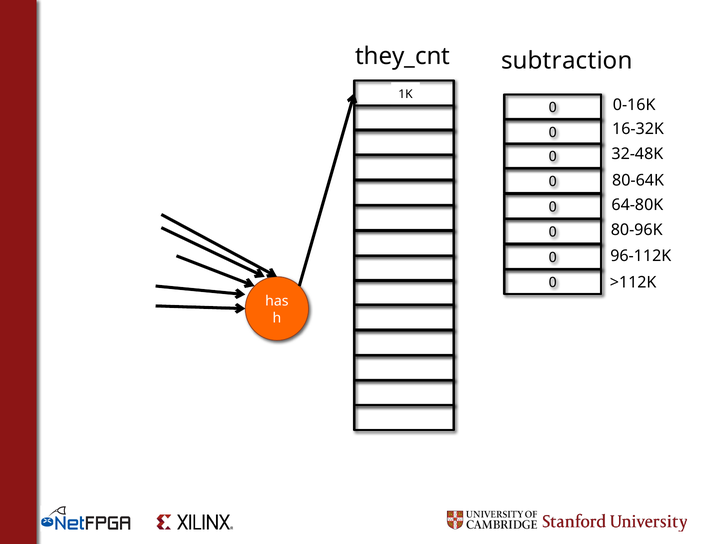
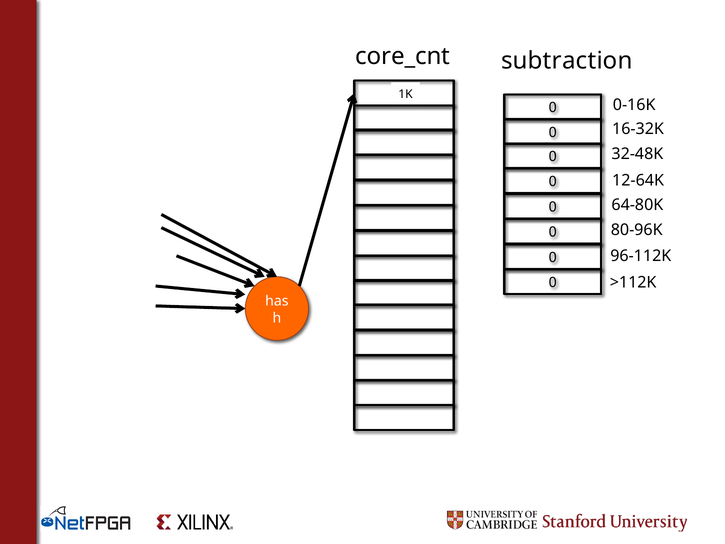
they_cnt: they_cnt -> core_cnt (403, 56)
80-64K: 80-64K -> 12-64K (638, 181)
